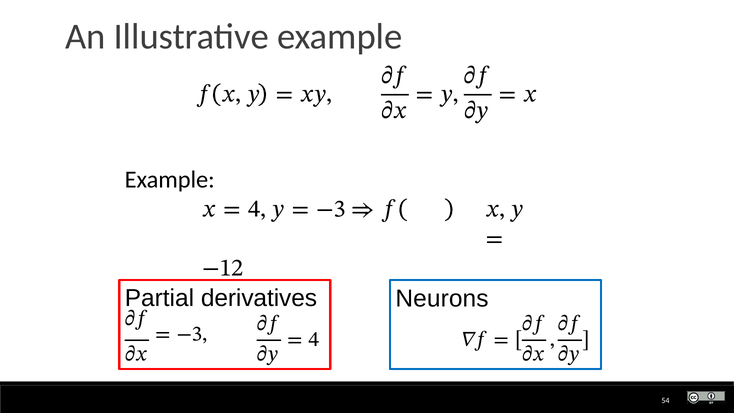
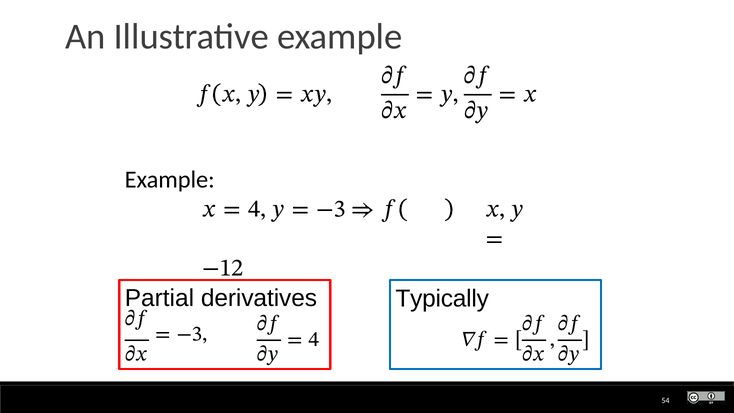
Neurons: Neurons -> Typically (442, 298)
